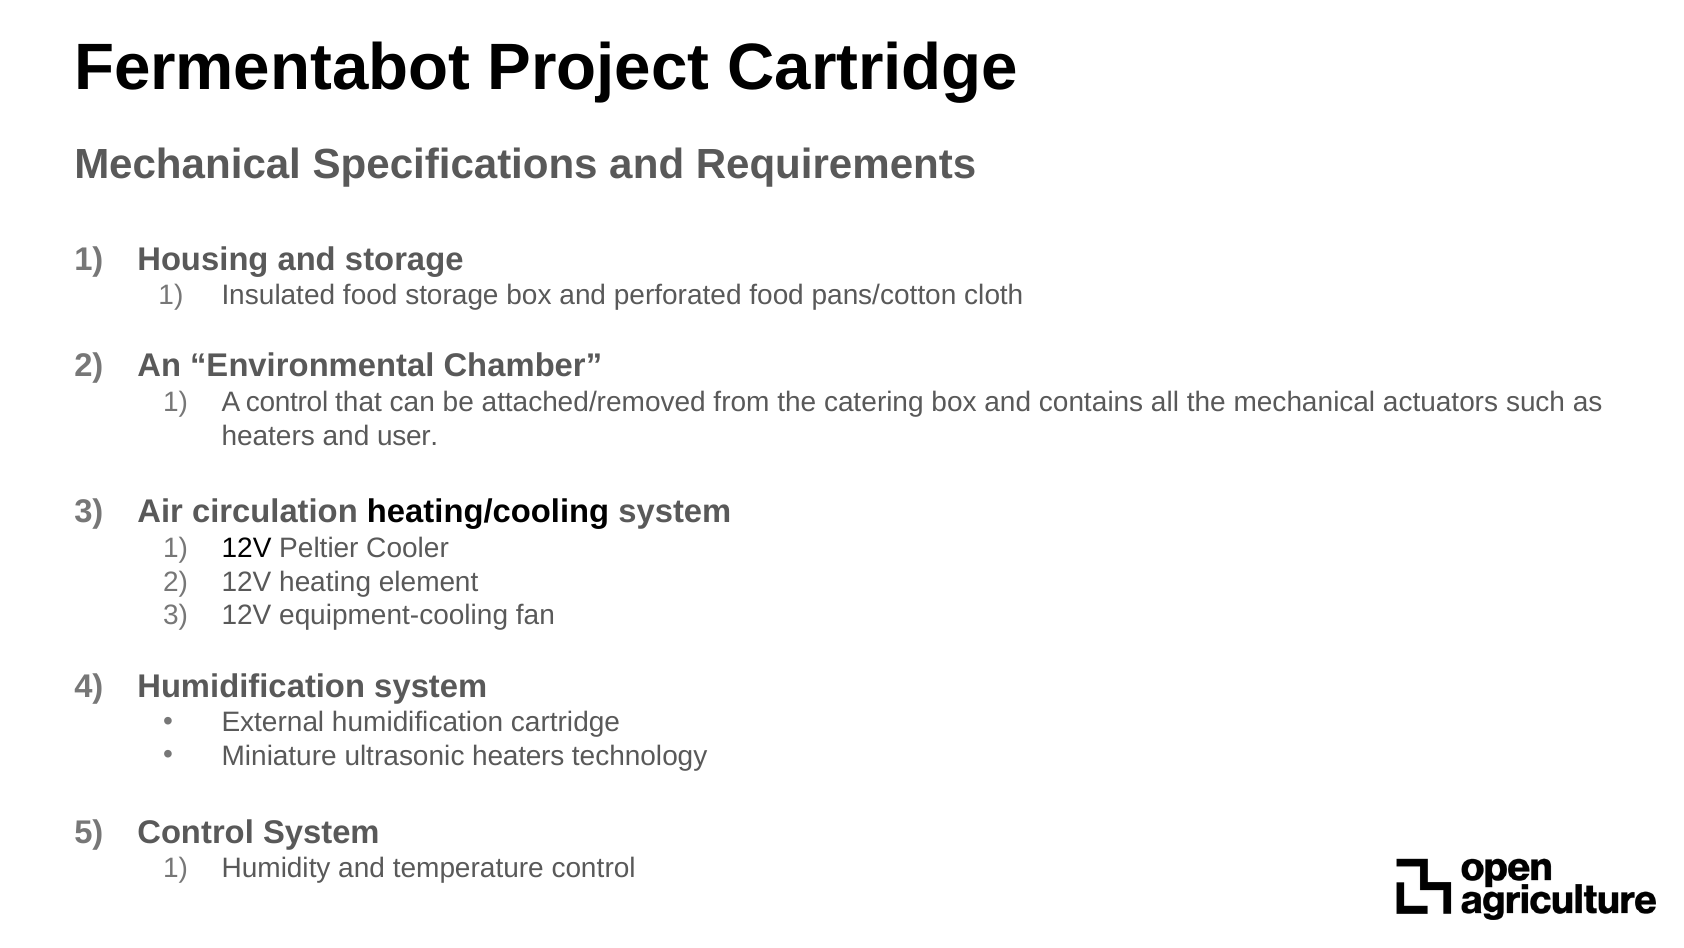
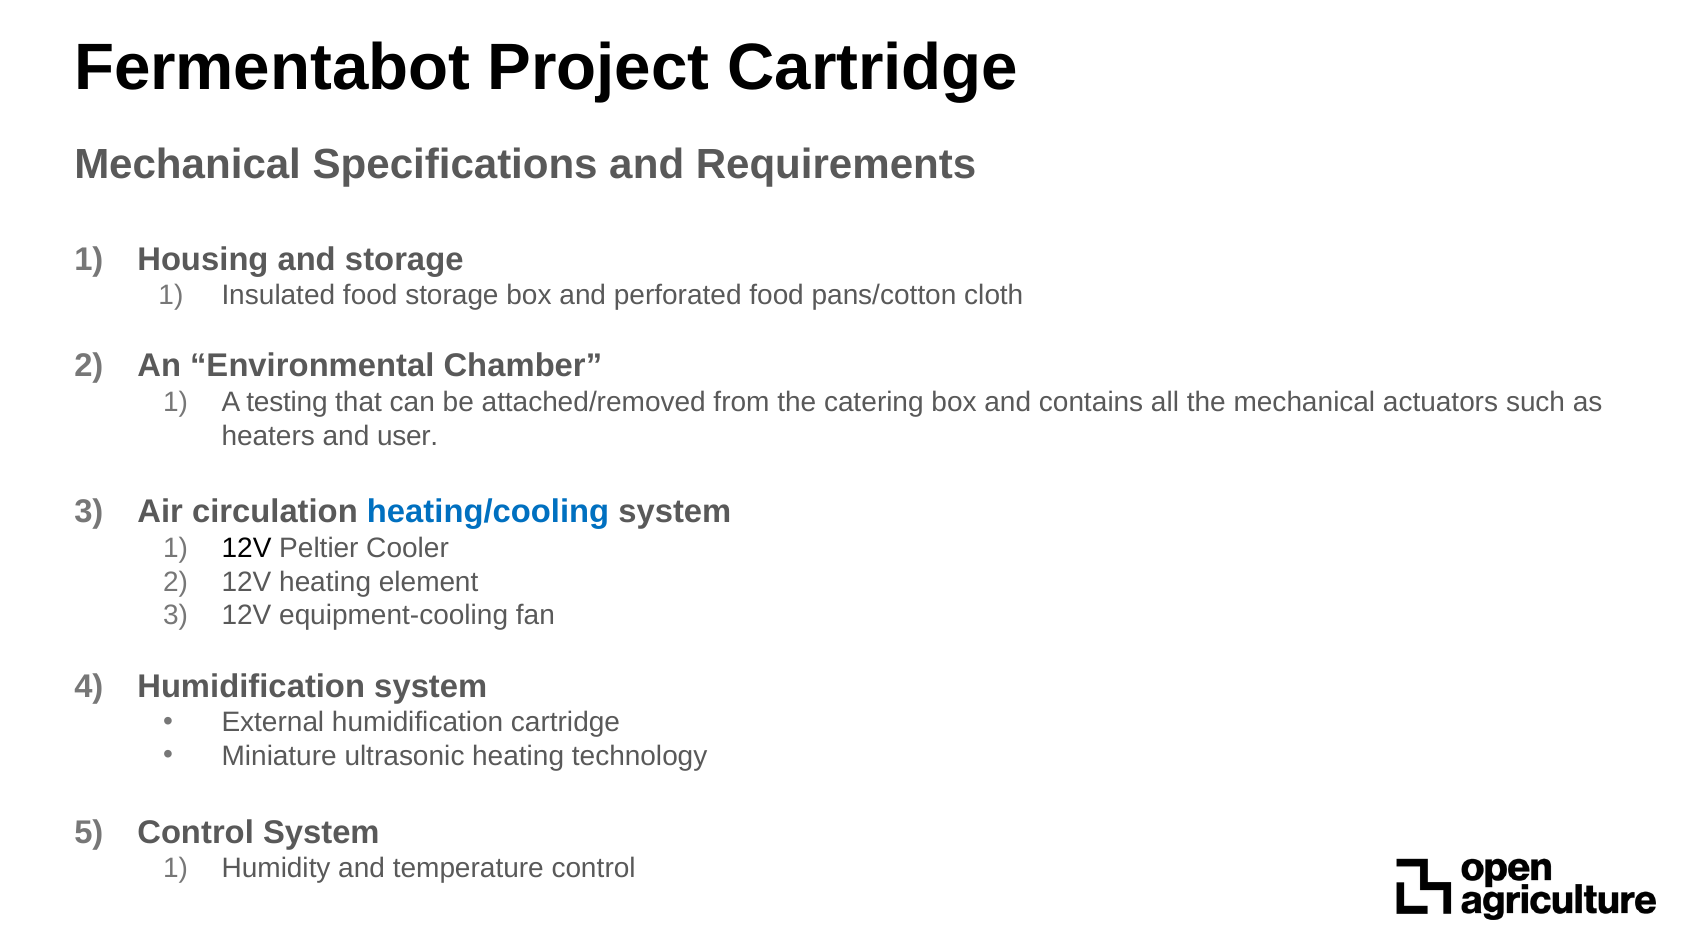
A control: control -> testing (287, 402)
heating/cooling colour: black -> blue (488, 512)
ultrasonic heaters: heaters -> heating (518, 756)
